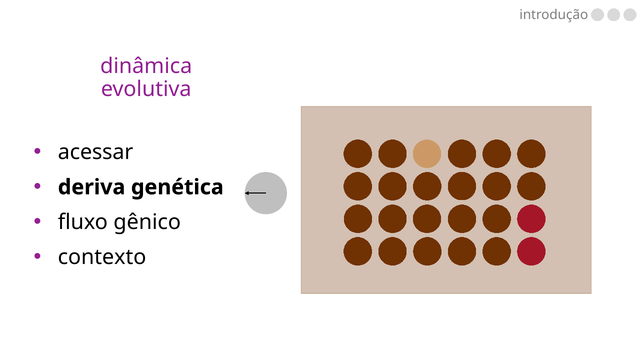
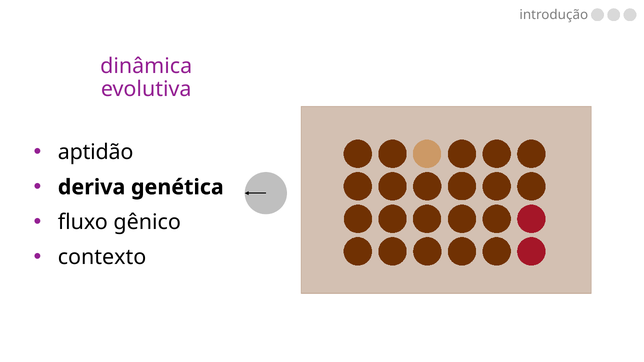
acessar: acessar -> aptidão (96, 152)
